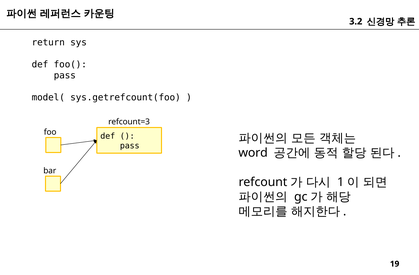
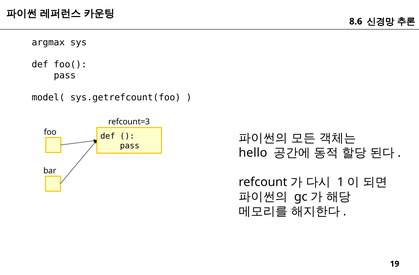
3.2: 3.2 -> 8.6 (356, 21)
return: return -> argmax (48, 42)
word: word -> hello (253, 153)
